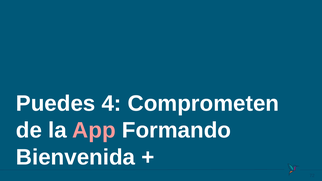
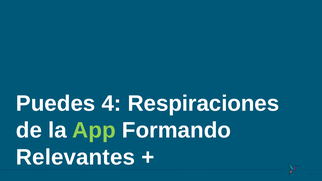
Comprometen: Comprometen -> Respiraciones (203, 104)
App colour: pink -> light green (94, 130)
Bienvenida: Bienvenida -> Relevantes (75, 157)
